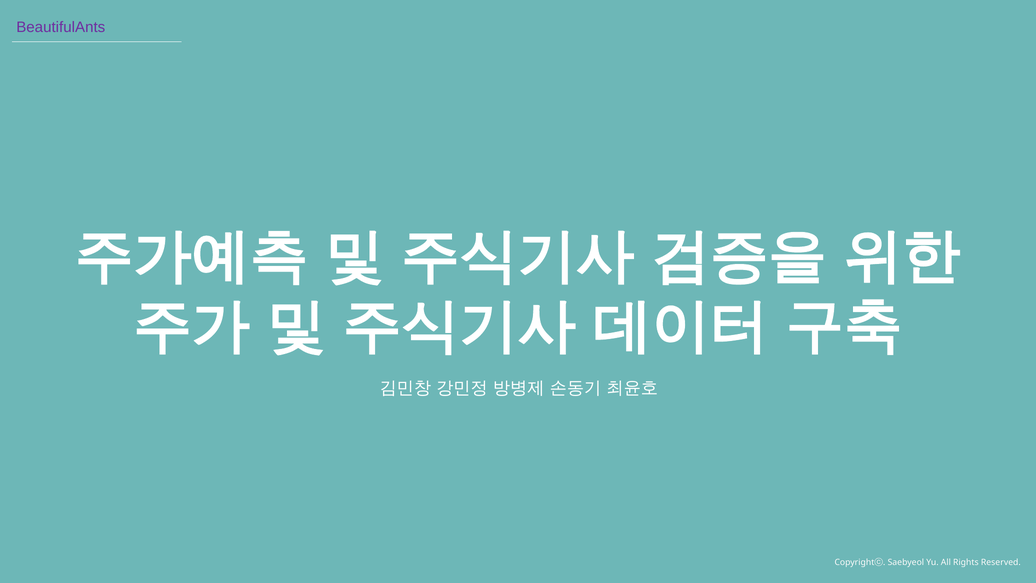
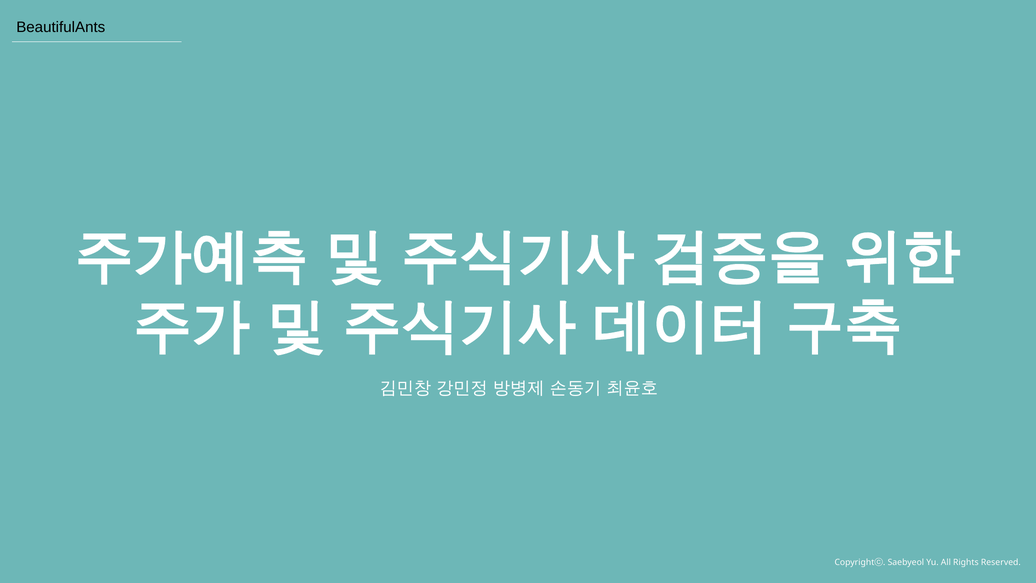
BeautifulAnts colour: purple -> black (61, 27)
